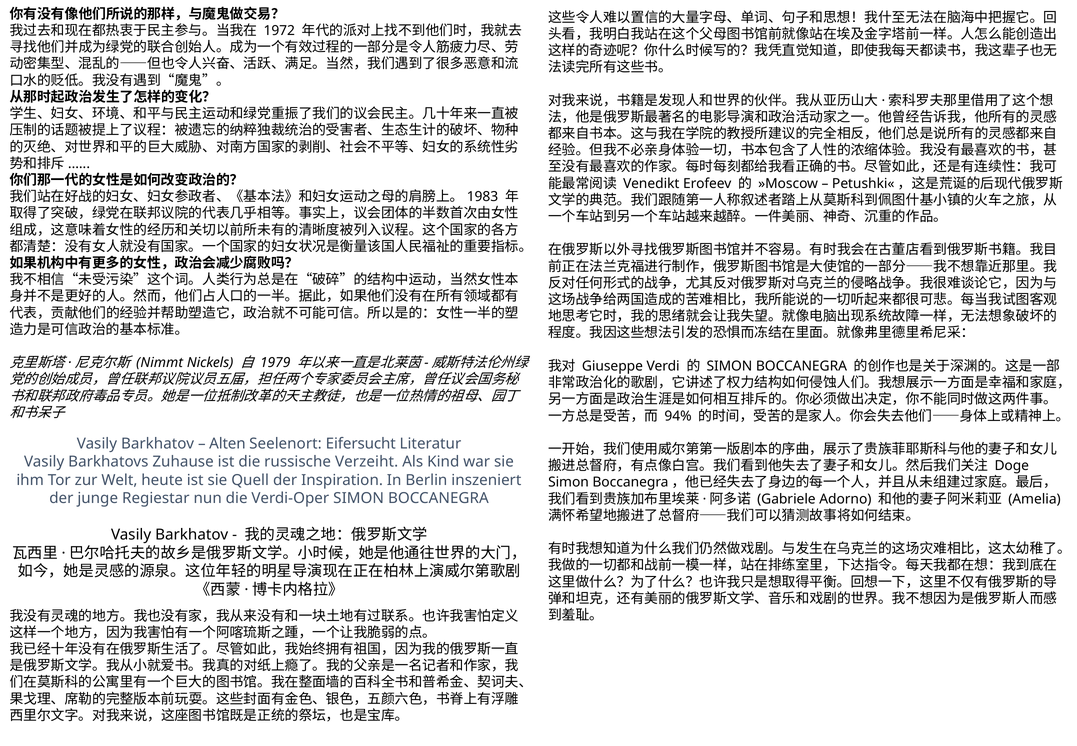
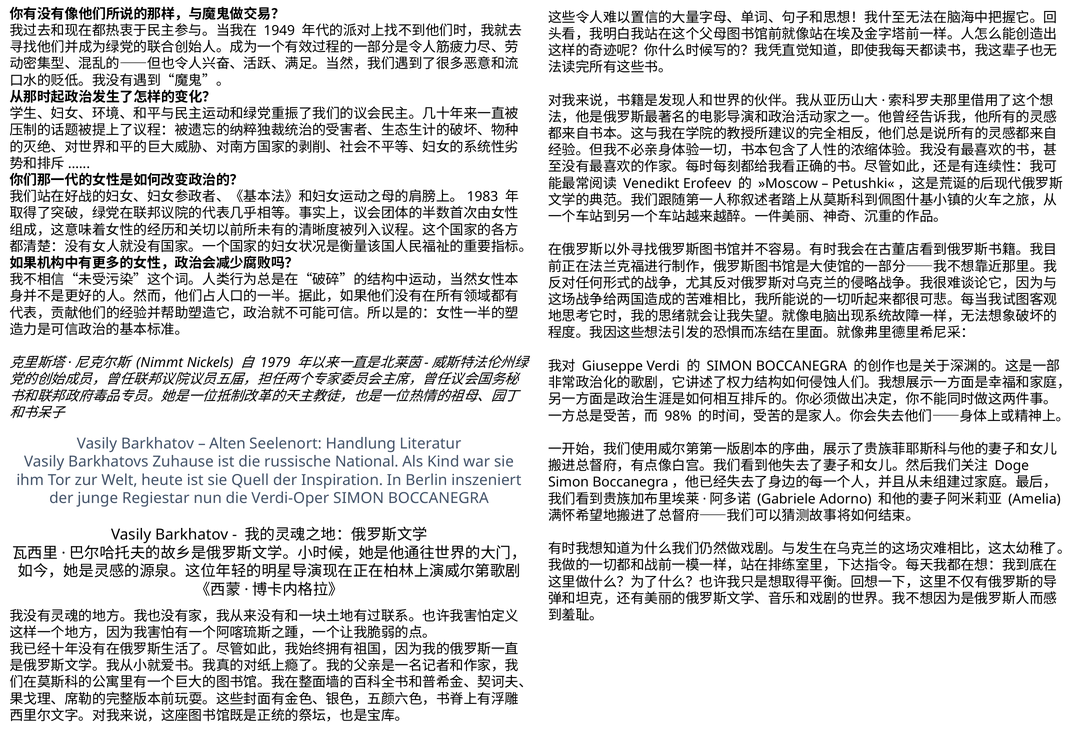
1972: 1972 -> 1949 (279, 31)
94%: 94% -> 98% (678, 416)
Eifersucht: Eifersucht -> Handlung (361, 443)
Verzeiht: Verzeiht -> National (367, 462)
